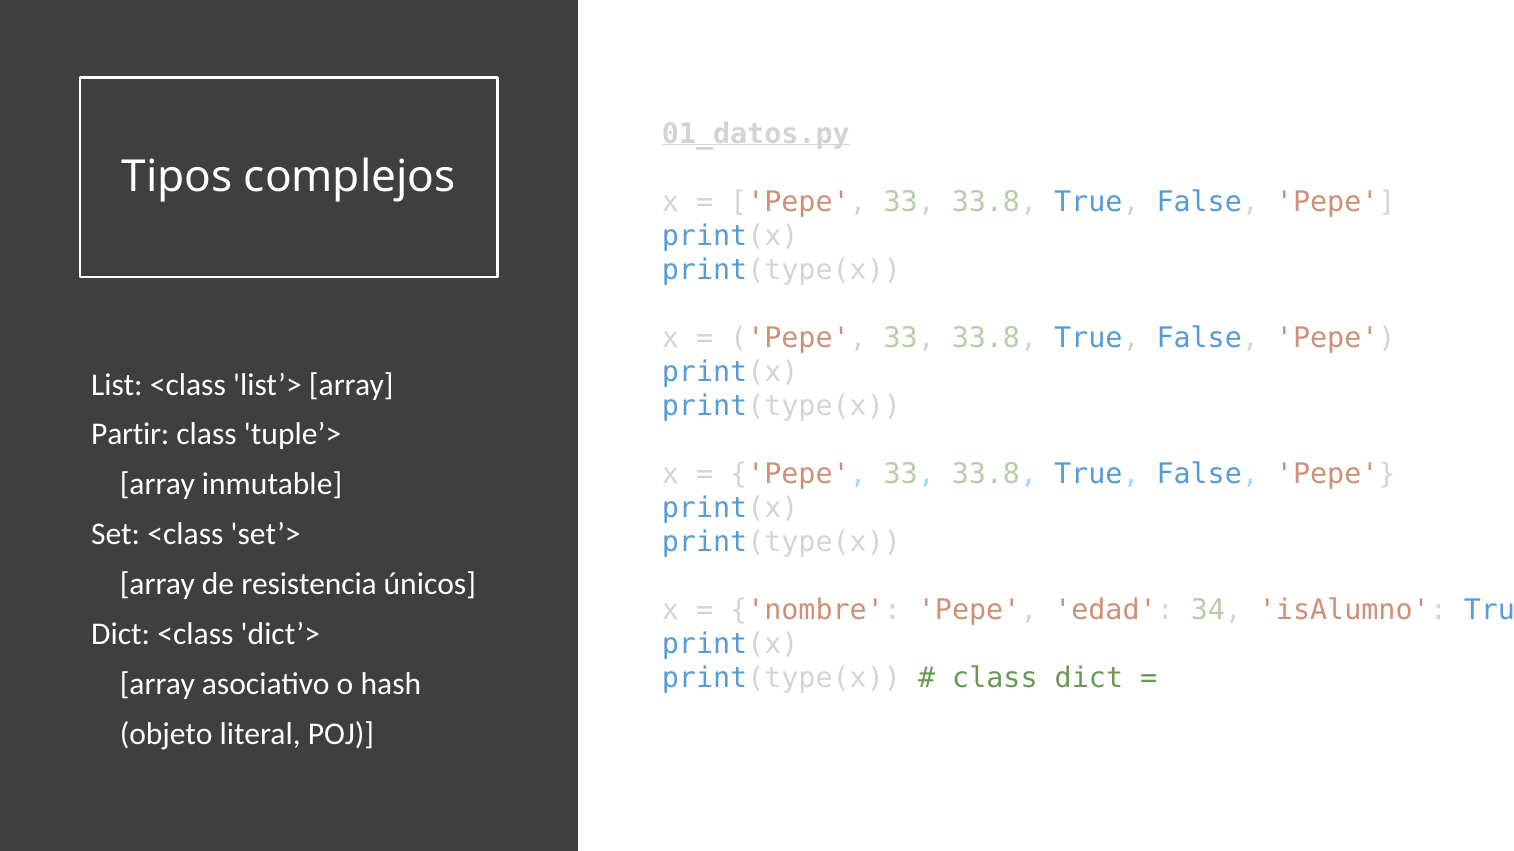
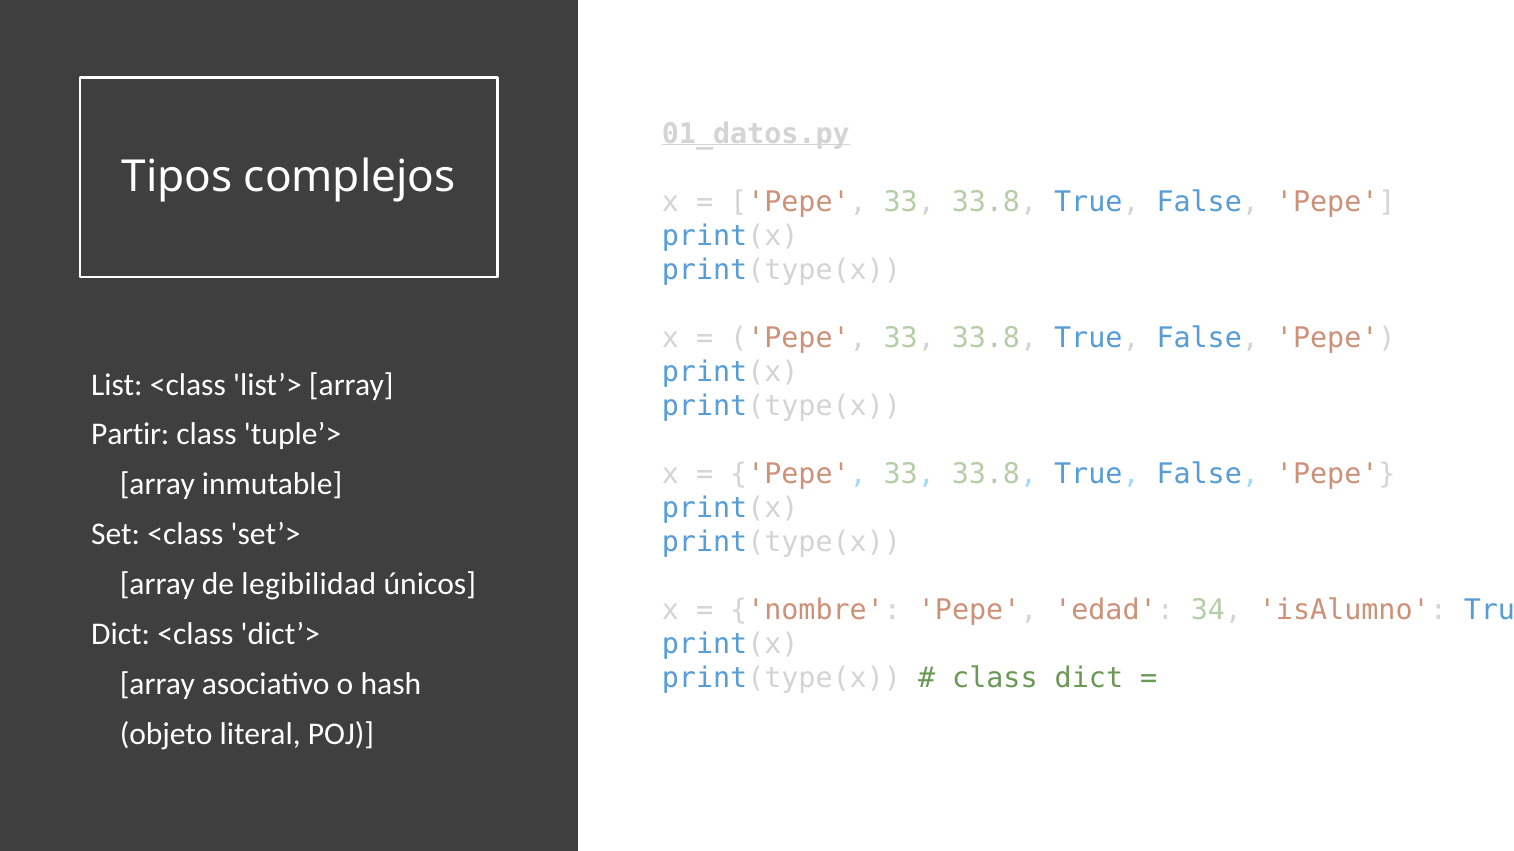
resistencia: resistencia -> legibilidad (309, 585)
